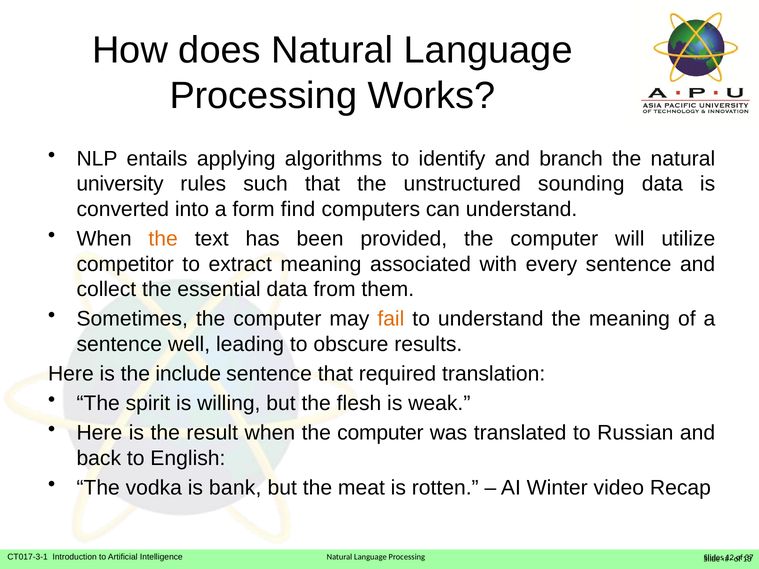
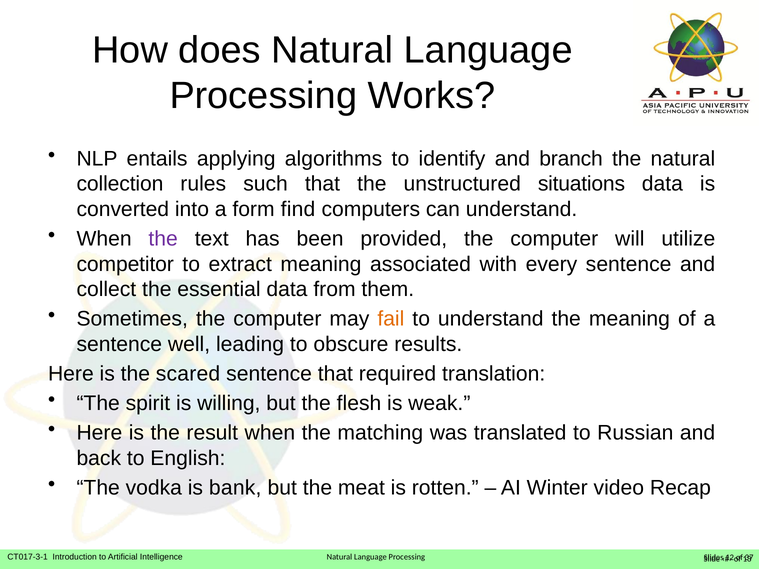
university: university -> collection (120, 184)
sounding: sounding -> situations (581, 184)
the colour: orange -> purple (163, 239)
include: include -> scared (188, 374)
when the computer: computer -> matching (380, 433)
